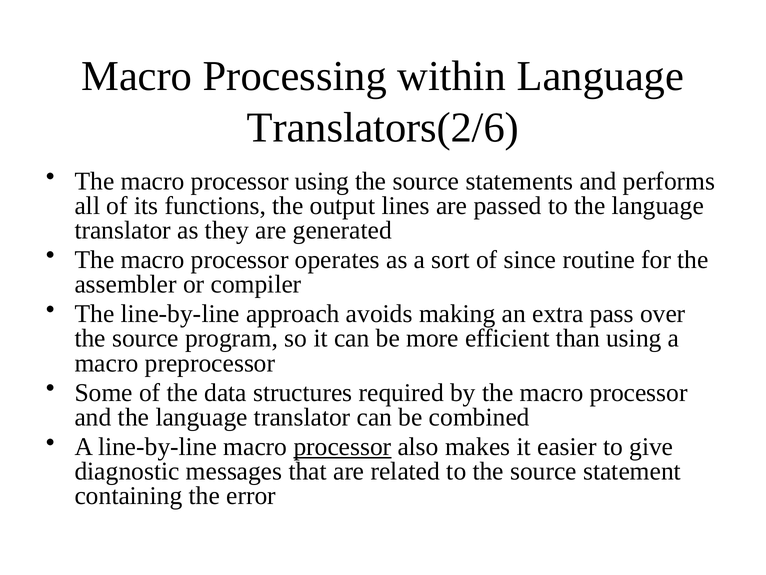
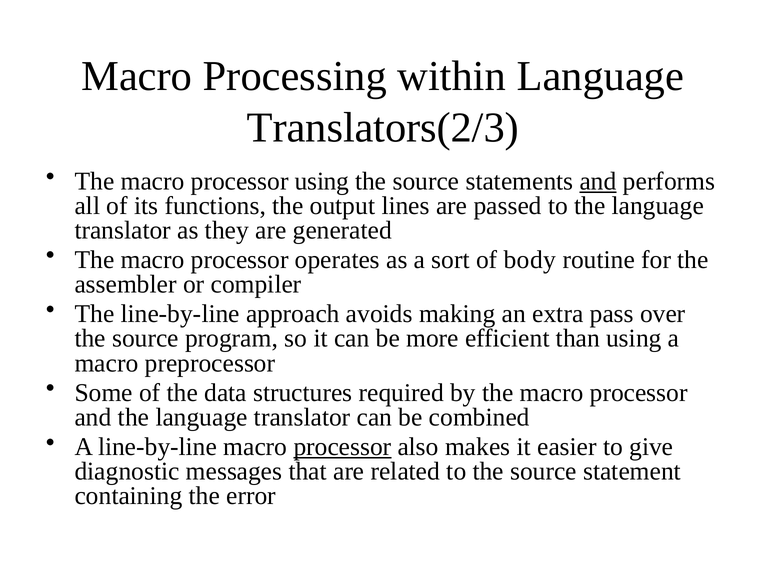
Translators(2/6: Translators(2/6 -> Translators(2/3 (383, 127)
and underline: none -> present (598, 181)
since: since -> body (530, 260)
